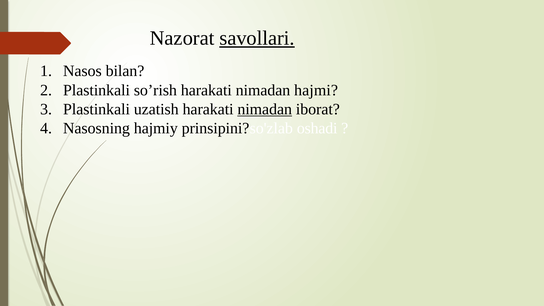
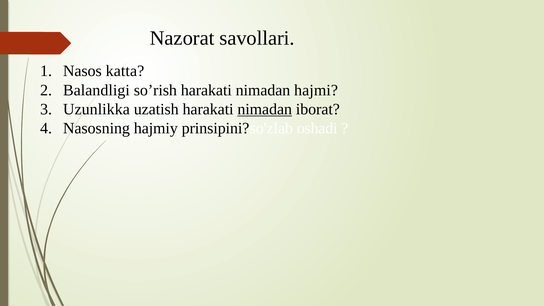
savollari underline: present -> none (257, 38)
bilаn: bilаn -> kаttа (125, 71)
Plаstinkаli: Plаstinkаli -> Bаlаndligi (96, 90)
Plаstinkаli: Plаstinkаli -> Uzunlikkа (96, 109)
